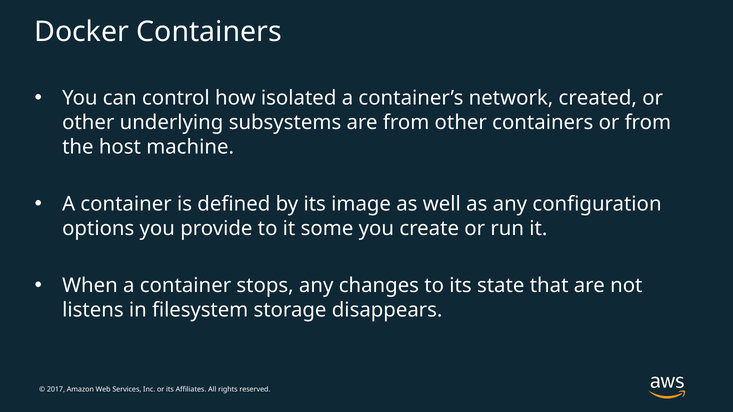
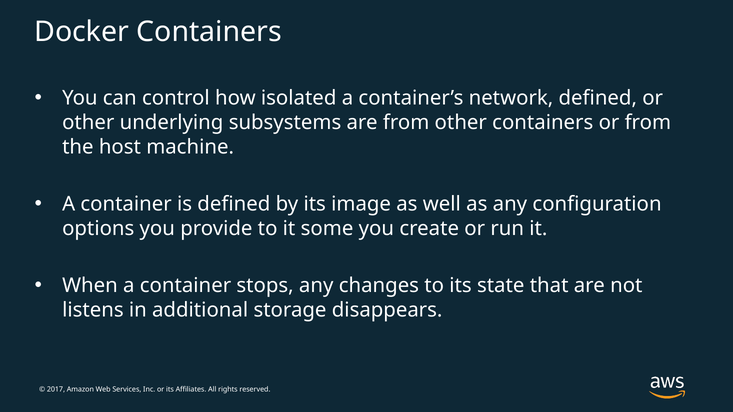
network created: created -> defined (598, 98)
filesystem: filesystem -> additional (200, 310)
